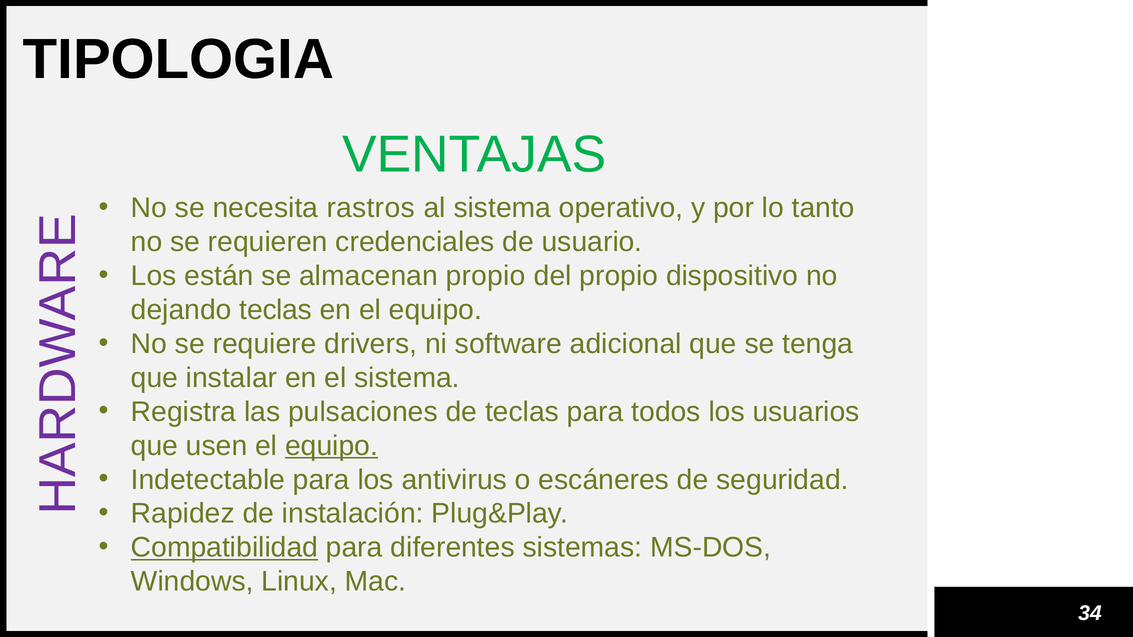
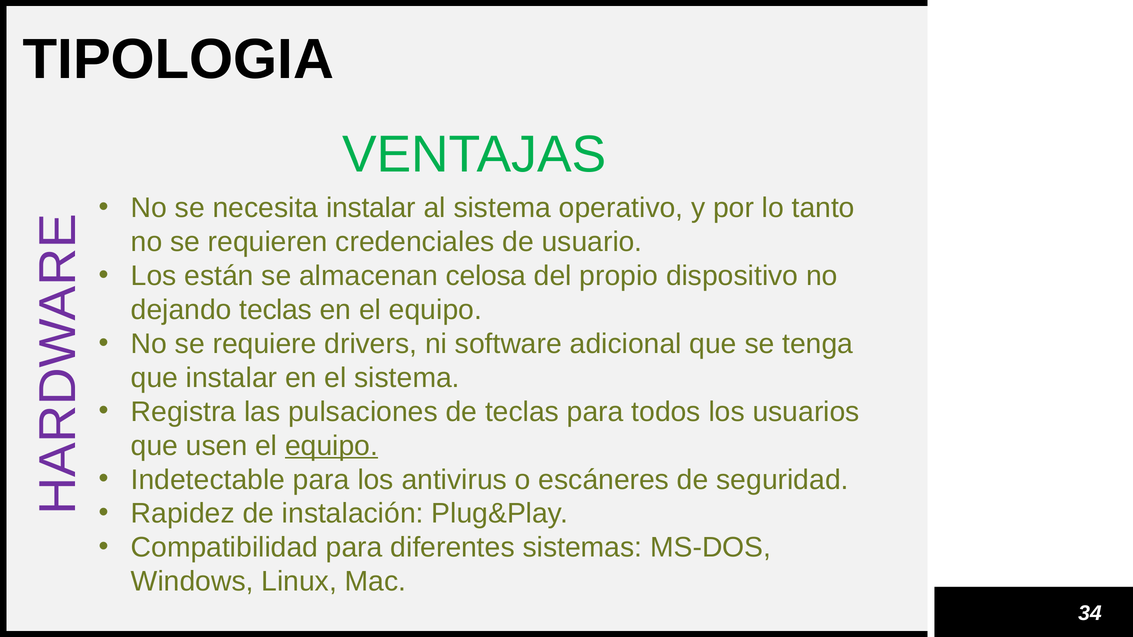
necesita rastros: rastros -> instalar (371, 208)
almacenan propio: propio -> celosa (486, 276)
Compatibilidad underline: present -> none (224, 548)
